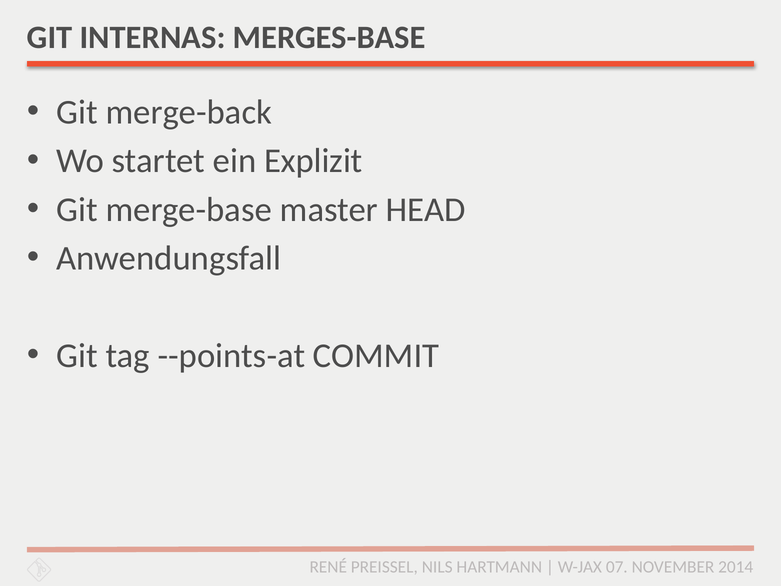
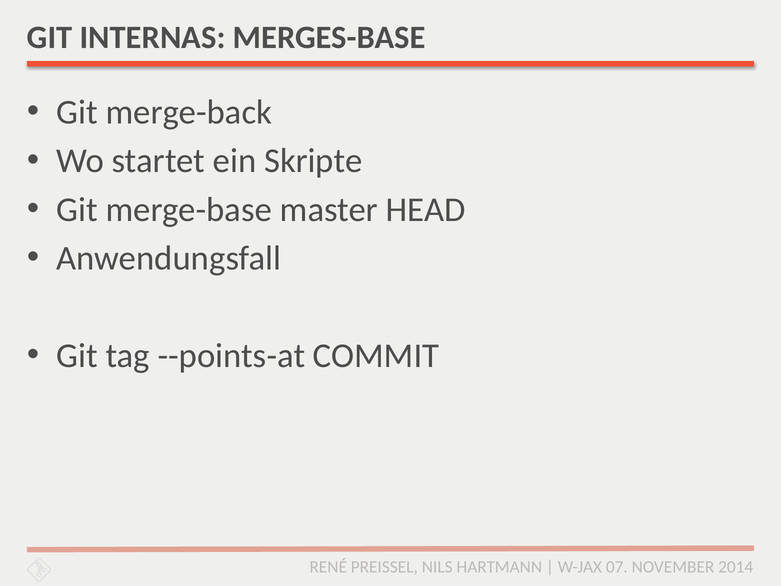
Explizit: Explizit -> Skripte (313, 161)
